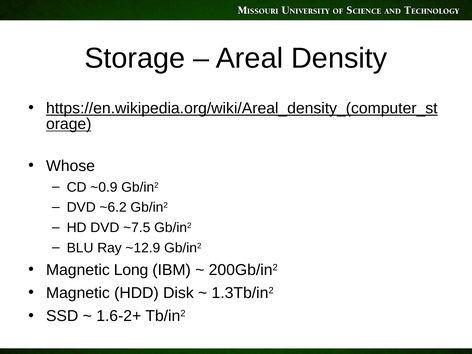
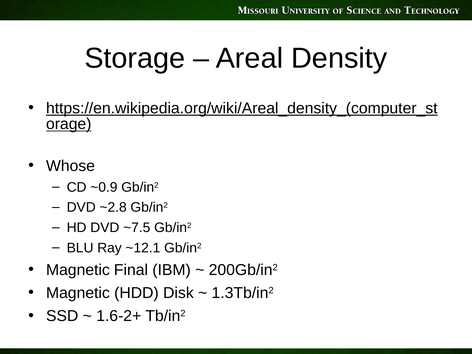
~6.2: ~6.2 -> ~2.8 (113, 207)
~12.9: ~12.9 -> ~12.1 (143, 248)
Long: Long -> Final (131, 270)
